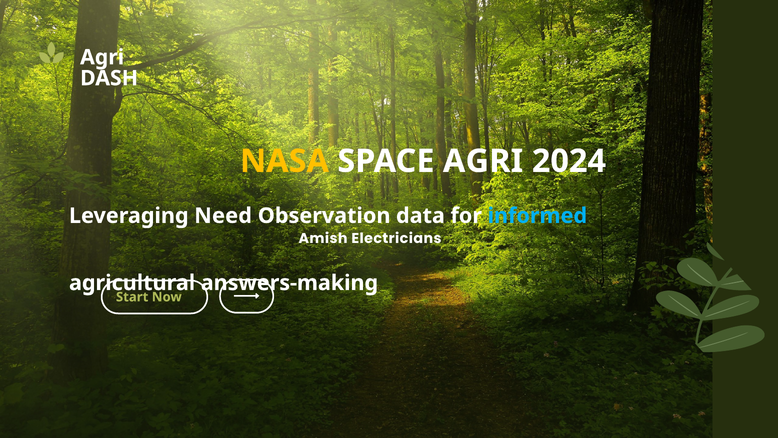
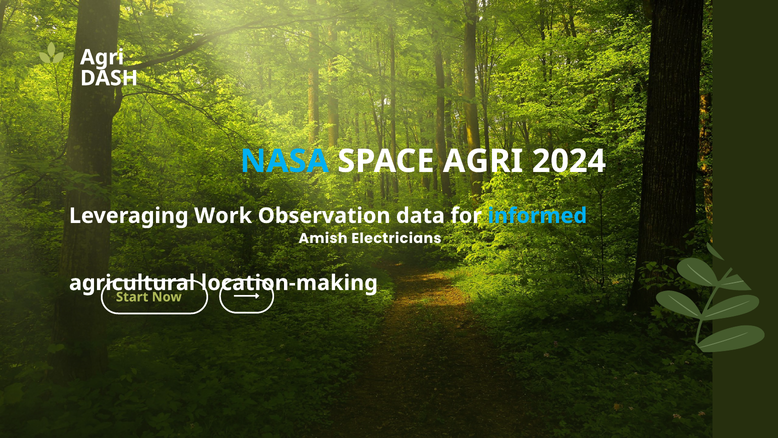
NASA colour: yellow -> light blue (284, 161)
Need: Need -> Work (223, 216)
answers-making: answers-making -> location-making (289, 283)
